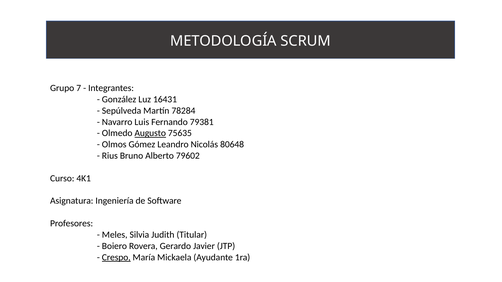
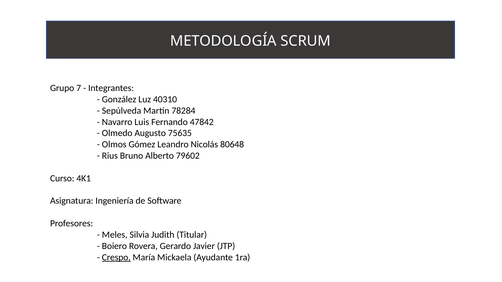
16431: 16431 -> 40310 (165, 99)
79381: 79381 -> 47842 (202, 122)
Augusto underline: present -> none (150, 133)
